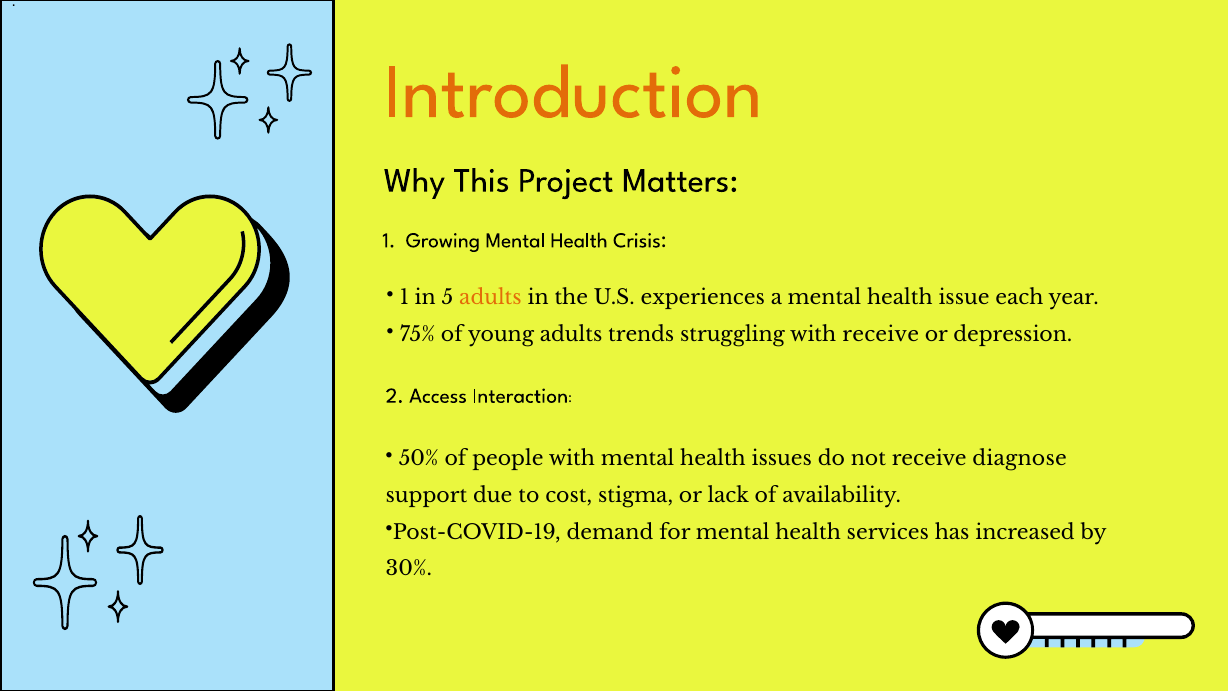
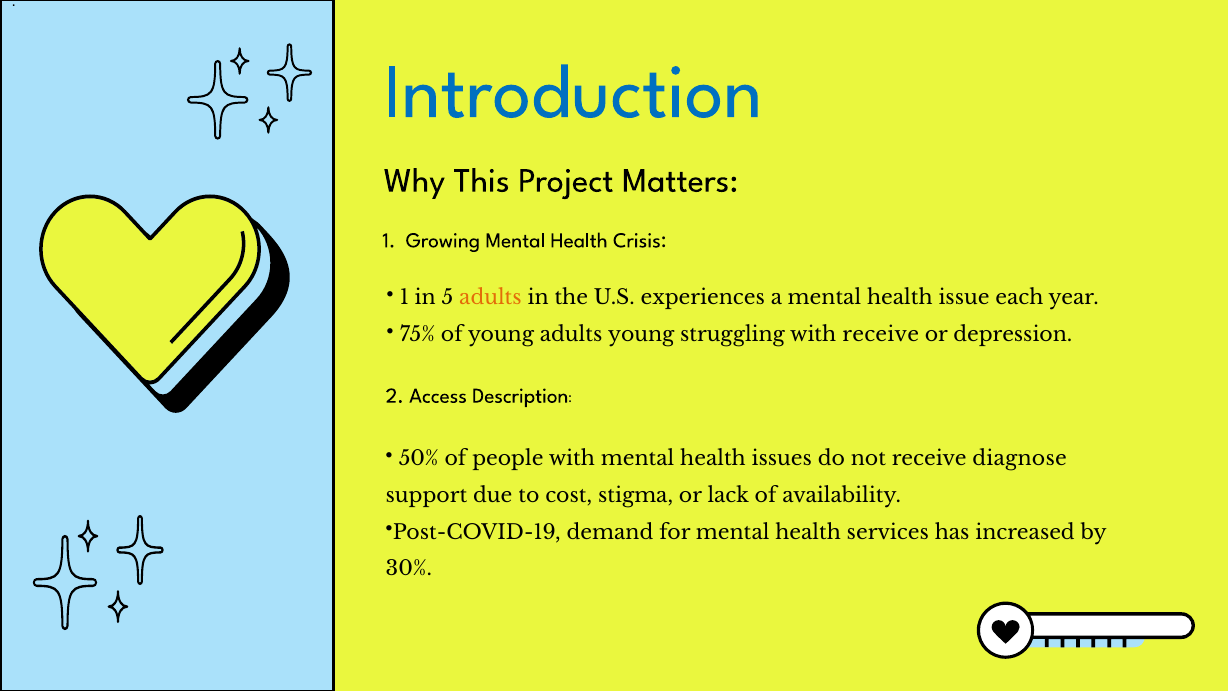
Introduction colour: orange -> blue (573, 92)
adults trends: trends -> young (641, 335)
Interaction: Interaction -> Description (520, 396)
